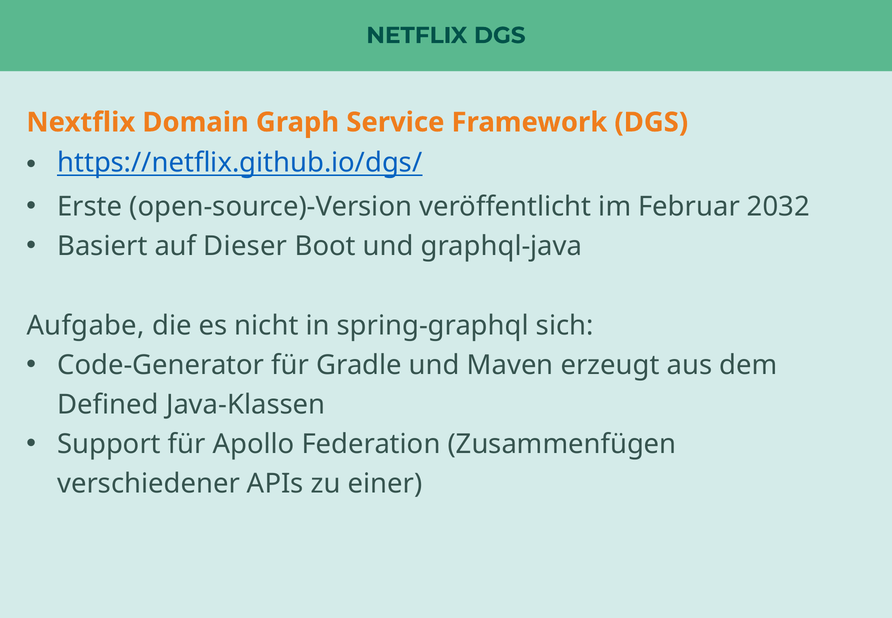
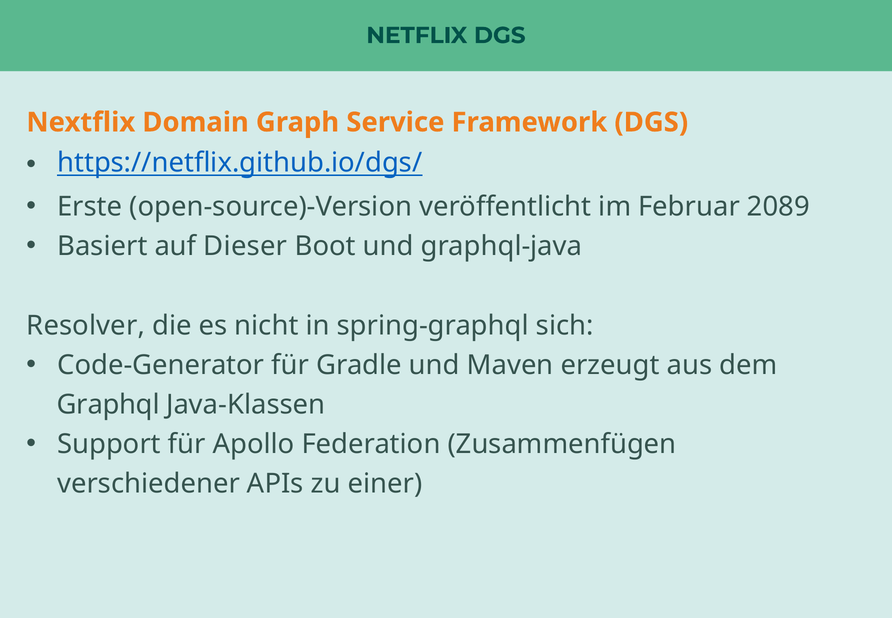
2032: 2032 -> 2089 (778, 207)
Aufgabe: Aufgabe -> Resolver (86, 325)
Defined: Defined -> Graphql (108, 404)
